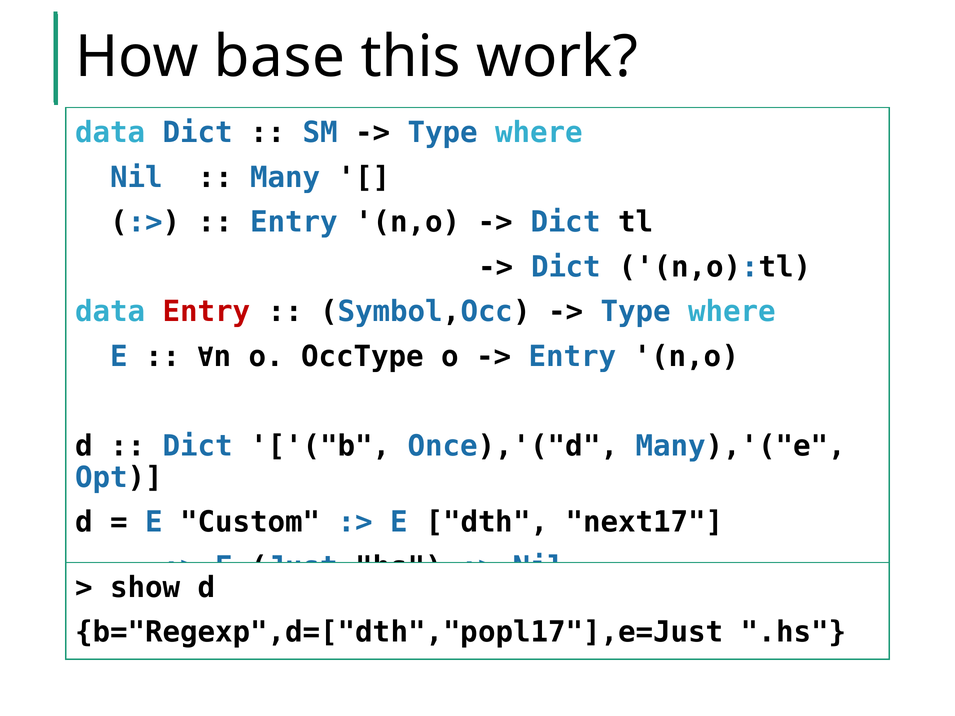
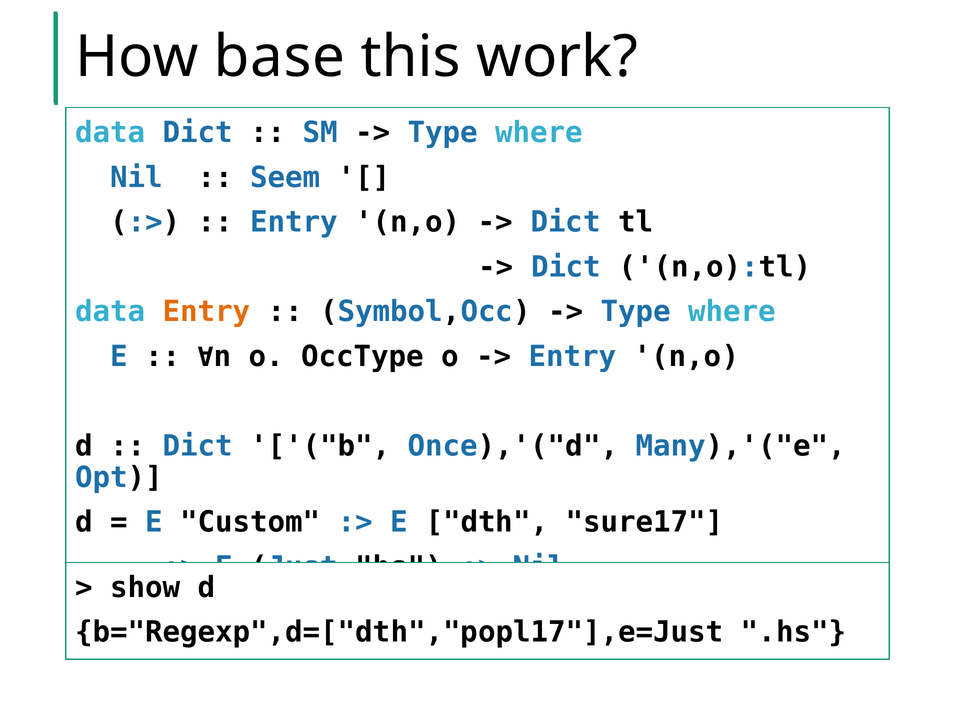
Many: Many -> Seem (285, 177)
Entry colour: red -> orange (207, 312)
next17: next17 -> sure17 (644, 522)
